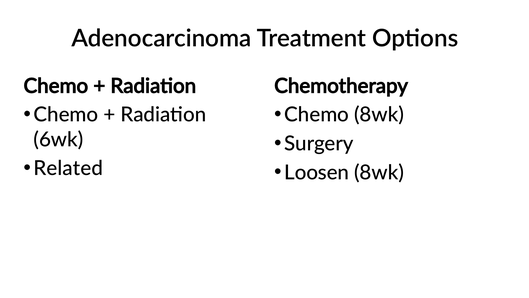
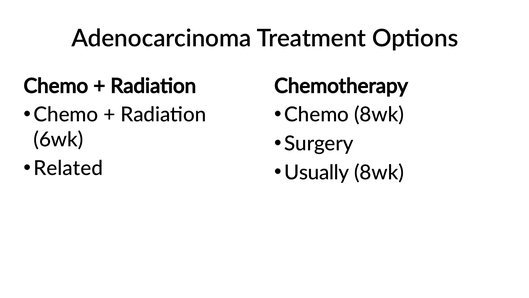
Loosen: Loosen -> Usually (317, 172)
